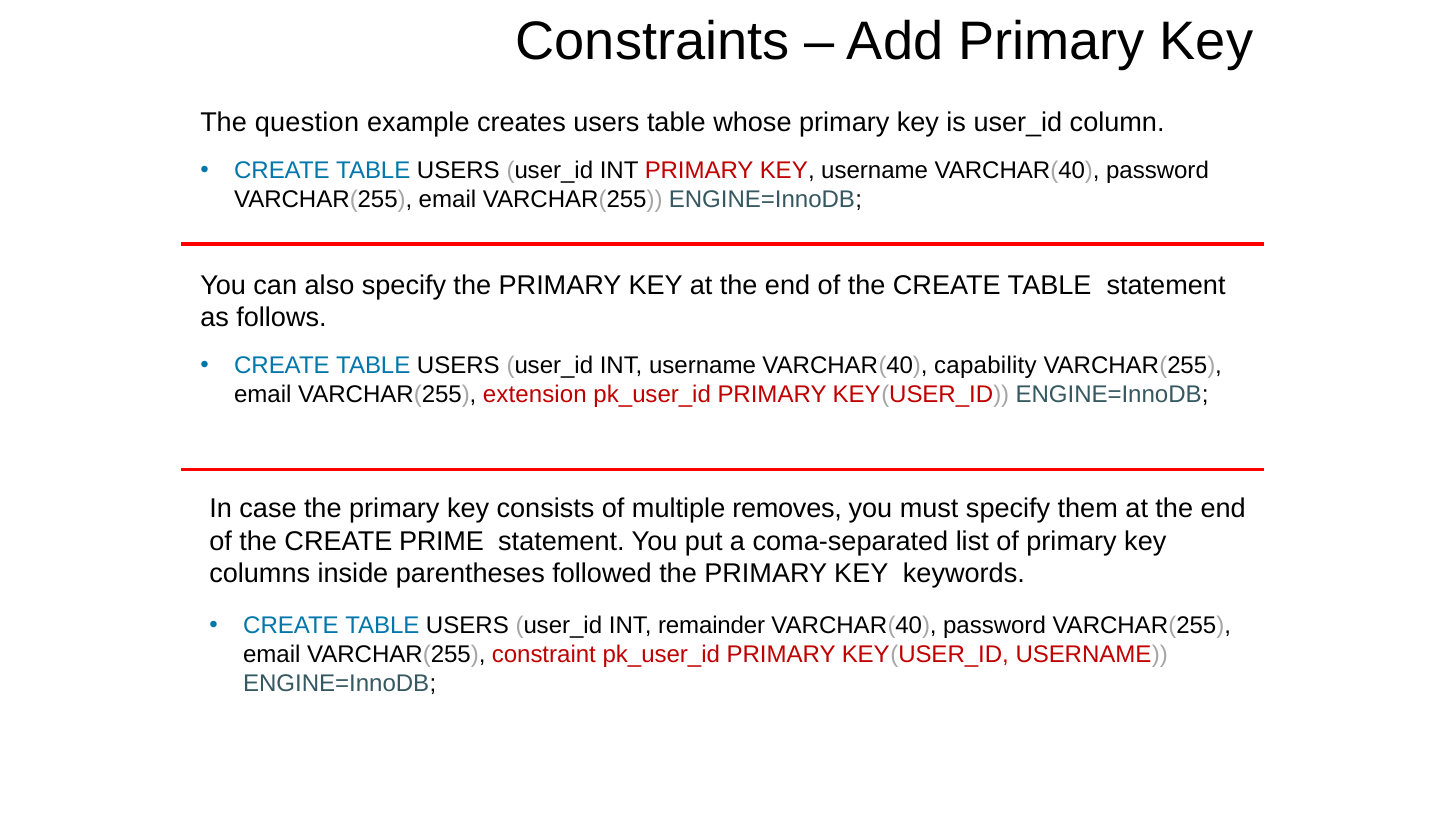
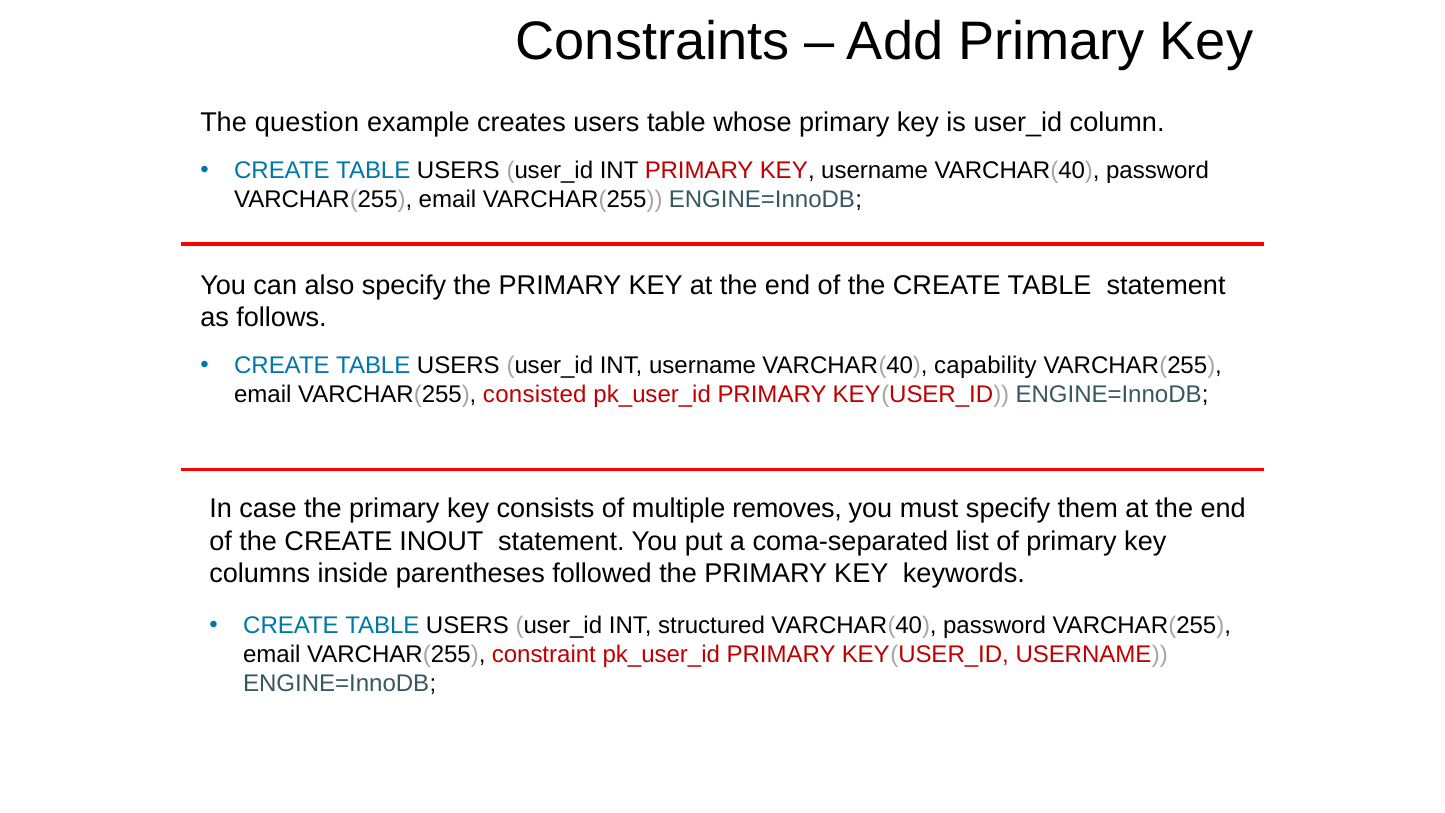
extension: extension -> consisted (535, 395)
PRIME: PRIME -> INOUT (441, 541)
remainder: remainder -> structured (712, 626)
